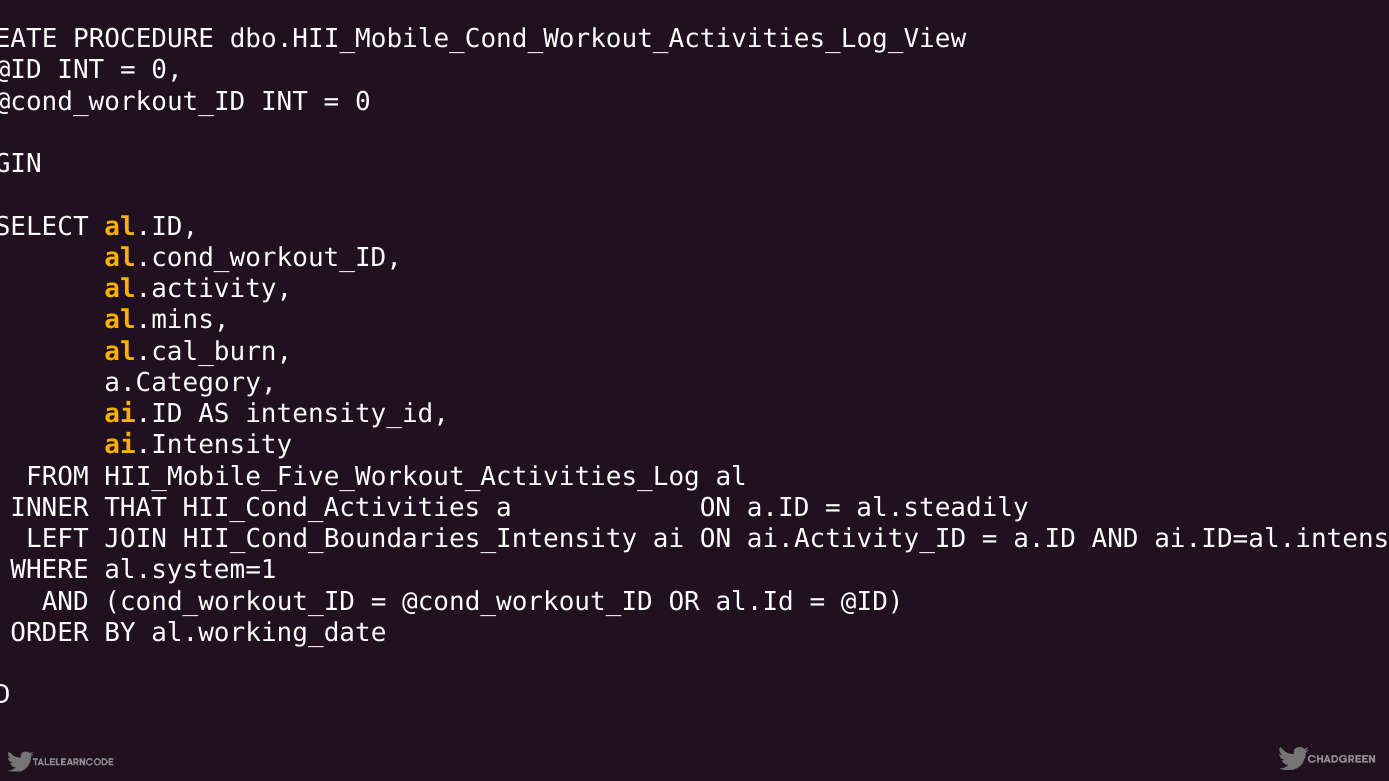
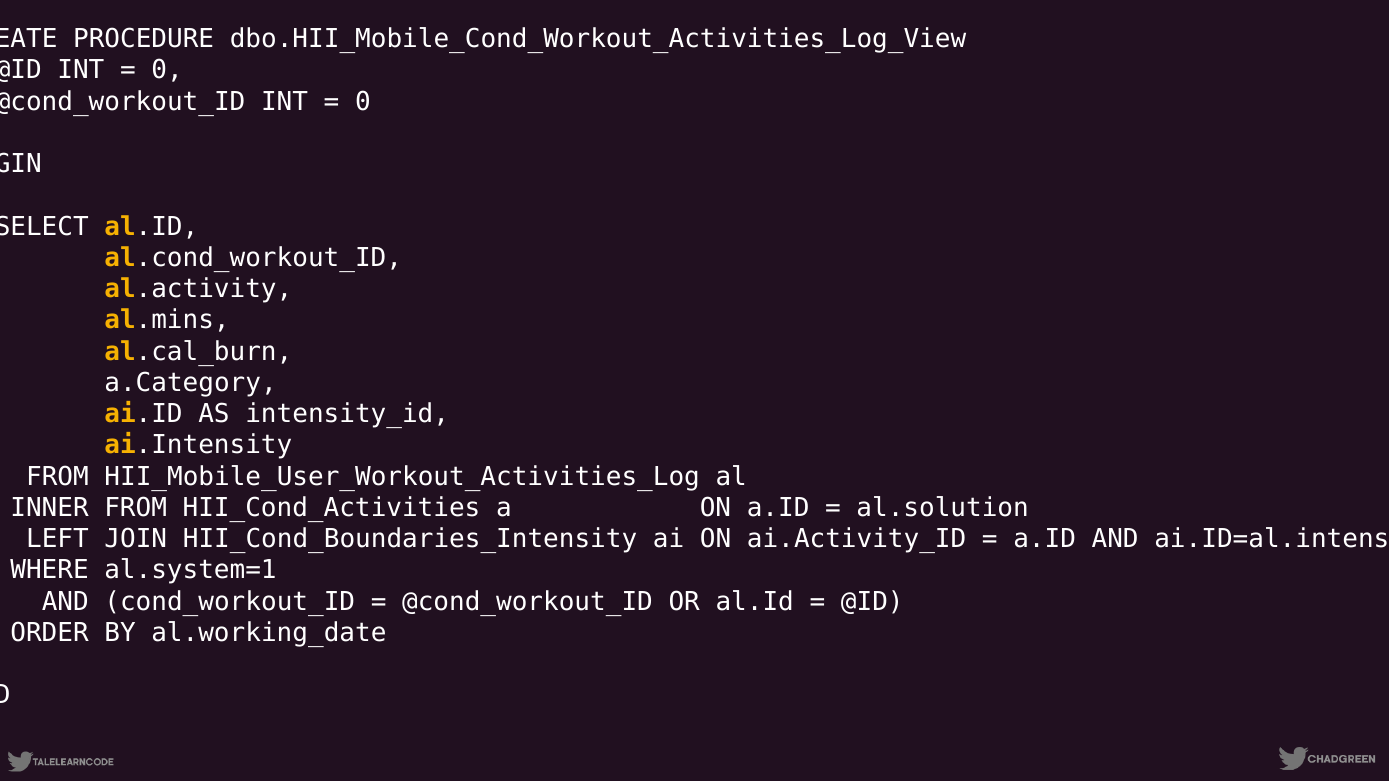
HII_Mobile_Five_Workout_Activities_Log: HII_Mobile_Five_Workout_Activities_Log -> HII_Mobile_User_Workout_Activities_Log (402, 477)
INNER THAT: THAT -> FROM (136, 508)
al.steadily: al.steadily -> al.solution (943, 508)
